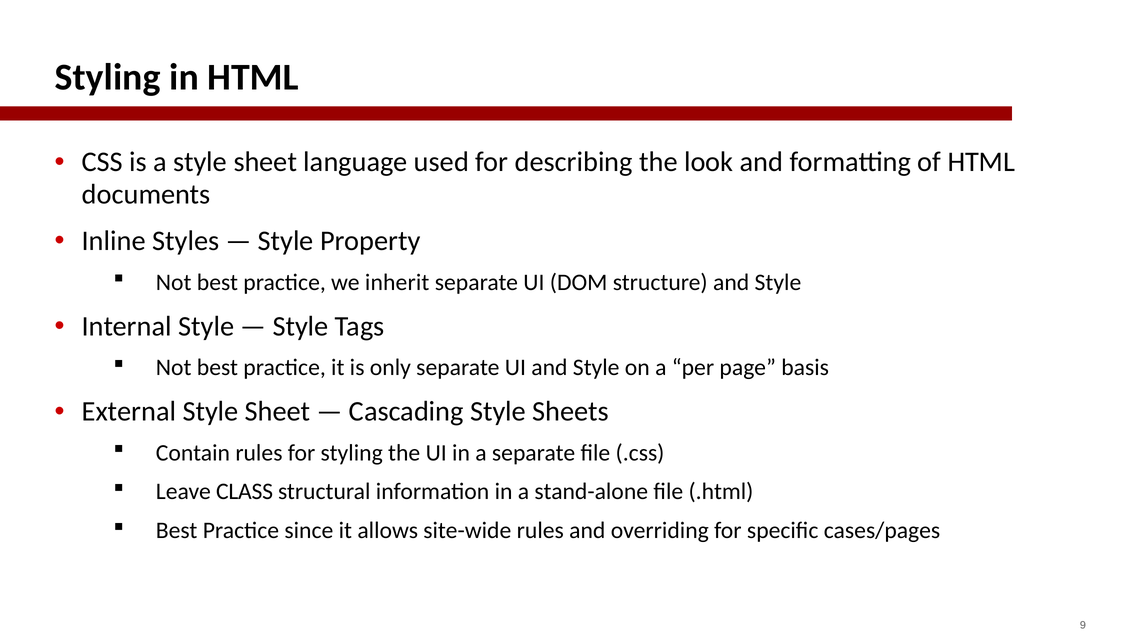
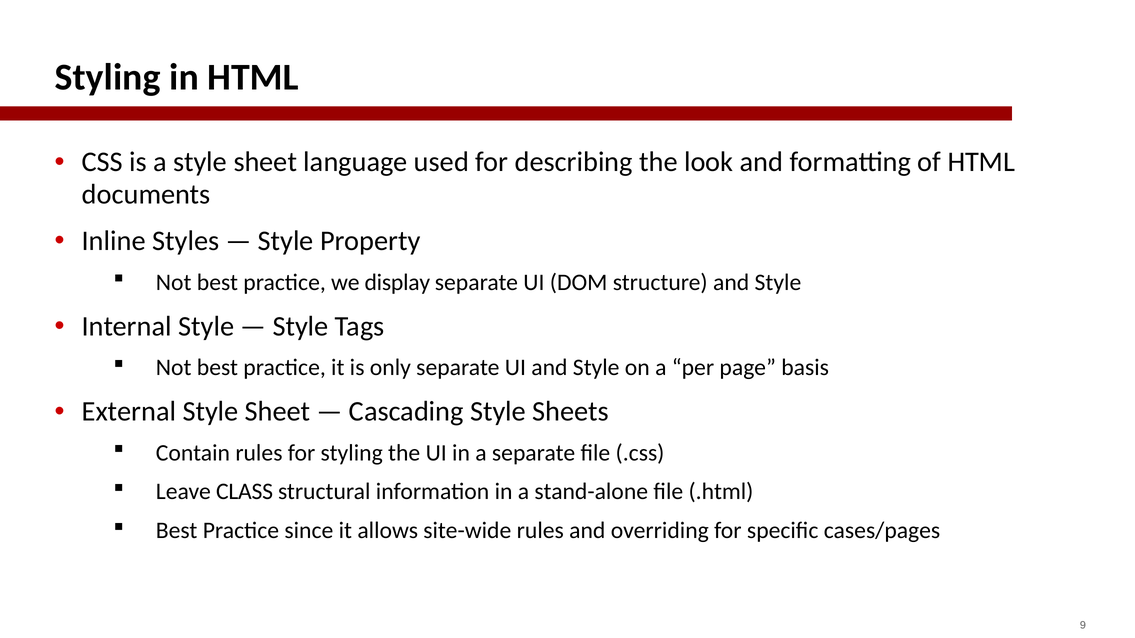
inherit: inherit -> display (397, 282)
